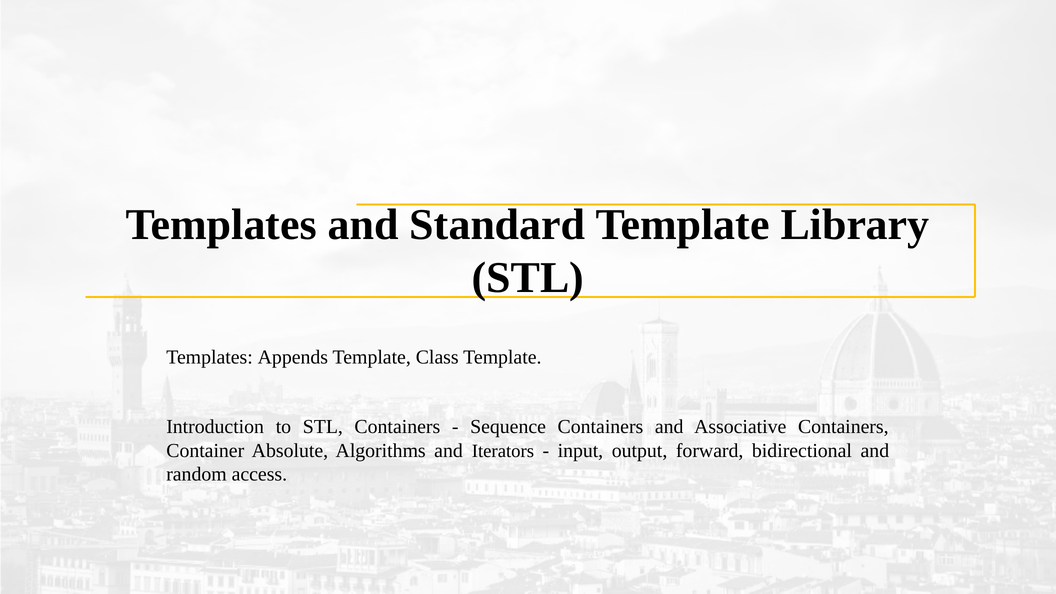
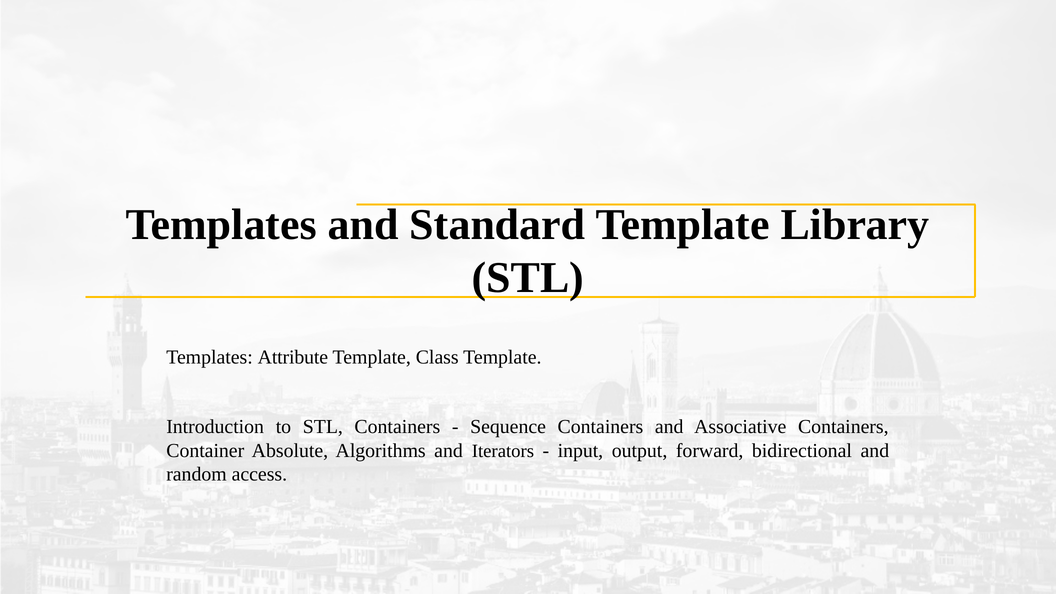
Appends: Appends -> Attribute (293, 357)
